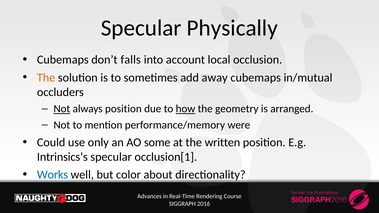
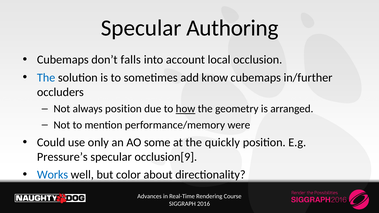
Physically: Physically -> Authoring (232, 28)
The colour: orange -> blue (46, 78)
away: away -> know (215, 78)
in/mutual: in/mutual -> in/further (308, 78)
Not underline: present -> none (62, 109)
written: written -> quickly (222, 142)
Intrinsics’s: Intrinsics’s -> Pressure’s (62, 157)
occlusion[1: occlusion[1 -> occlusion[9 (166, 157)
